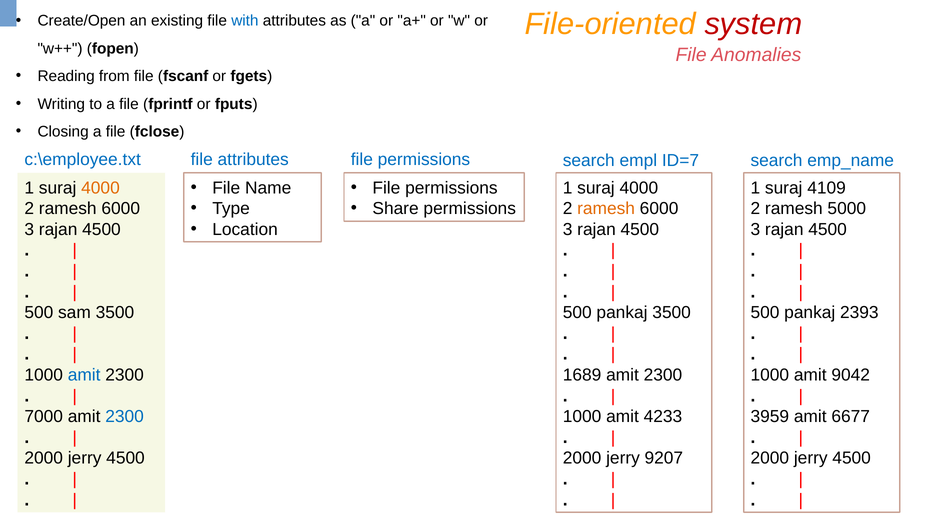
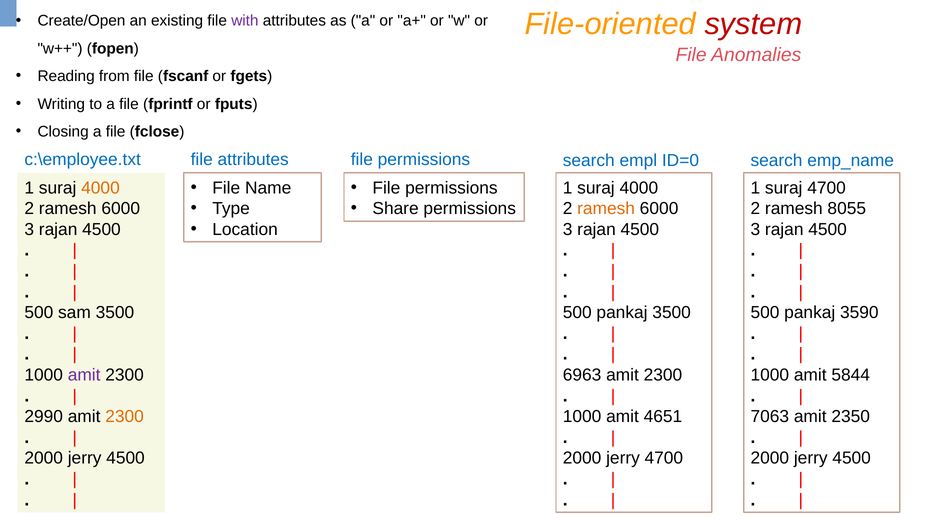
with colour: blue -> purple (245, 21)
ID=7: ID=7 -> ID=0 (680, 161)
suraj 4109: 4109 -> 4700 (827, 188)
5000: 5000 -> 8055 (847, 209)
2393: 2393 -> 3590 (859, 313)
amit colour: blue -> purple (84, 375)
1689: 1689 -> 6963 (582, 375)
9042: 9042 -> 5844 (851, 375)
7000: 7000 -> 2990 (44, 417)
2300 colour: blue -> orange (125, 417)
4233: 4233 -> 4651 (663, 417)
3959: 3959 -> 7063 (770, 417)
6677: 6677 -> 2350 (851, 417)
jerry 9207: 9207 -> 4700 (664, 458)
